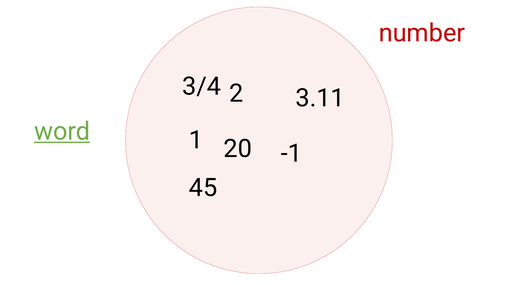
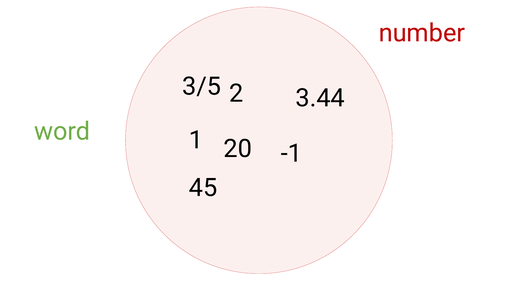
3/4: 3/4 -> 3/5 (202, 87)
3.11: 3.11 -> 3.44 (320, 98)
word underline: present -> none (62, 132)
